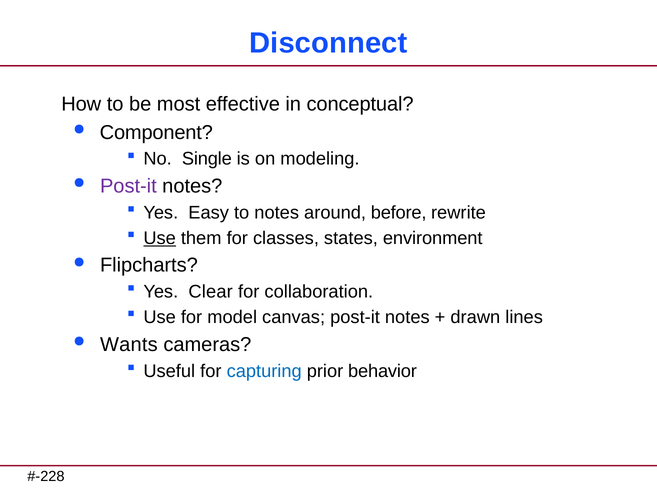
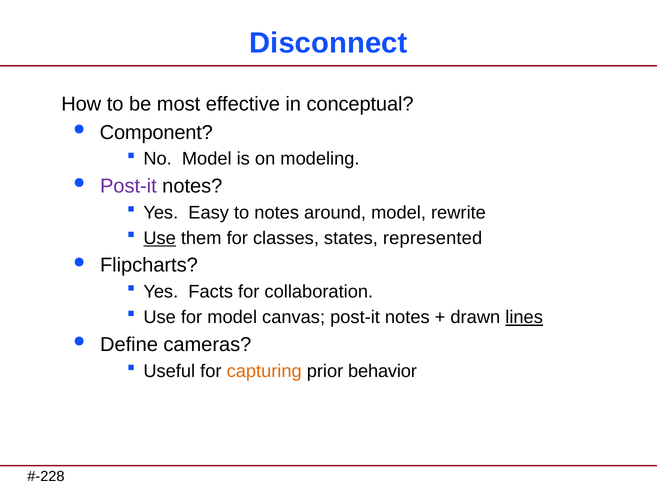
No Single: Single -> Model (207, 159)
around before: before -> model (399, 212)
environment: environment -> represented (433, 238)
Clear: Clear -> Facts (211, 292)
lines underline: none -> present (524, 317)
Wants: Wants -> Define (129, 344)
capturing colour: blue -> orange (264, 371)
